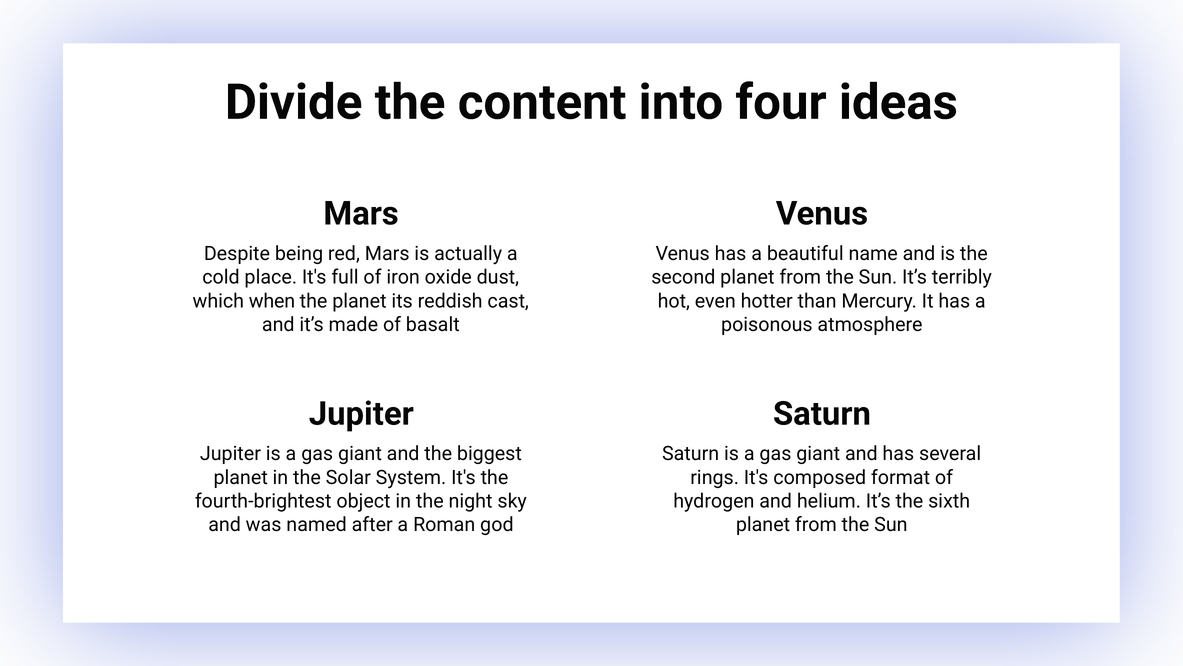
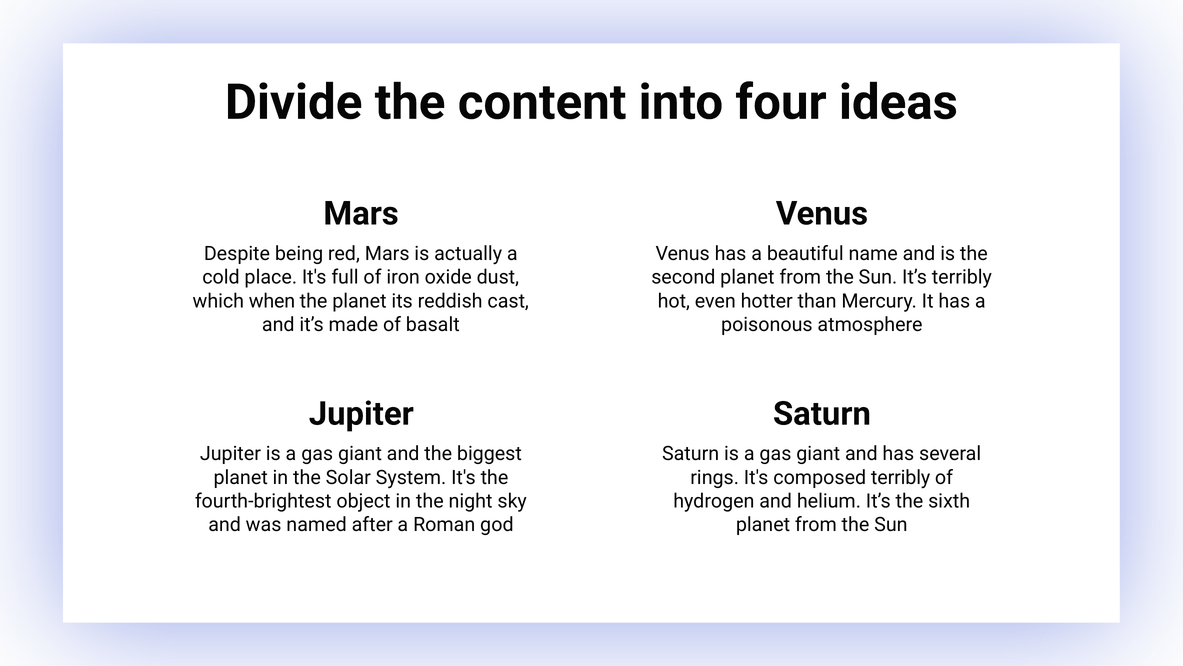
composed format: format -> terribly (901, 477)
